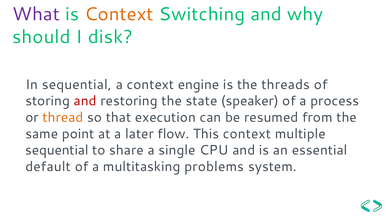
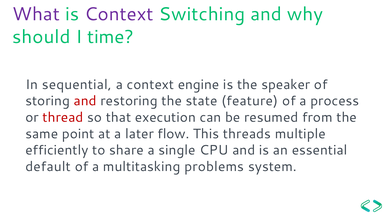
Context colour: orange -> purple (119, 14)
disk: disk -> time (111, 37)
threads: threads -> speaker (286, 85)
speaker: speaker -> feature (250, 101)
thread colour: orange -> red (63, 118)
This context: context -> threads (247, 134)
sequential: sequential -> efficiently (57, 150)
